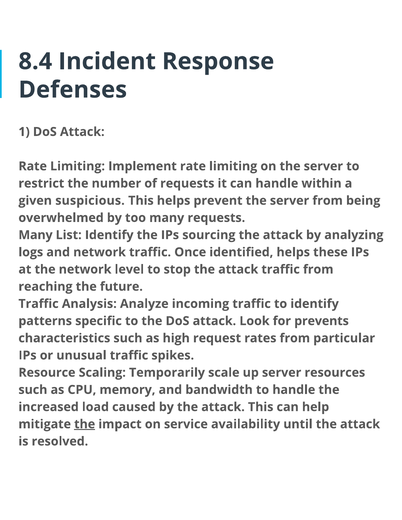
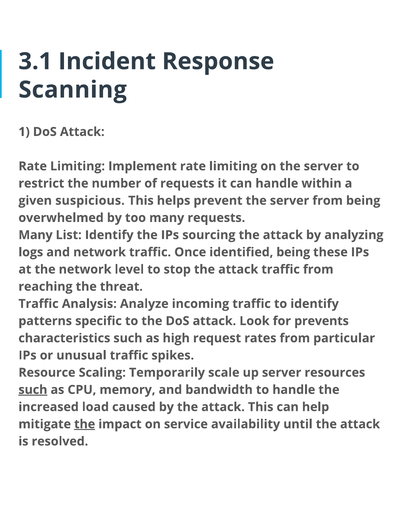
8.4: 8.4 -> 3.1 (35, 61)
Defenses: Defenses -> Scanning (73, 90)
identified helps: helps -> being (293, 252)
future: future -> threat (121, 287)
such underline: none -> present (33, 390)
